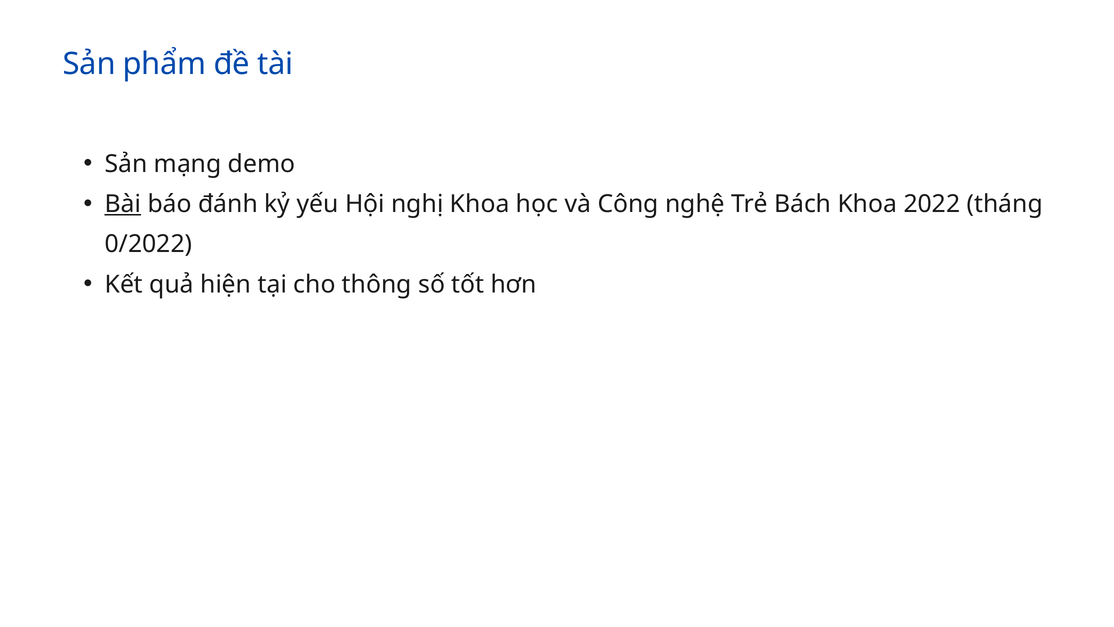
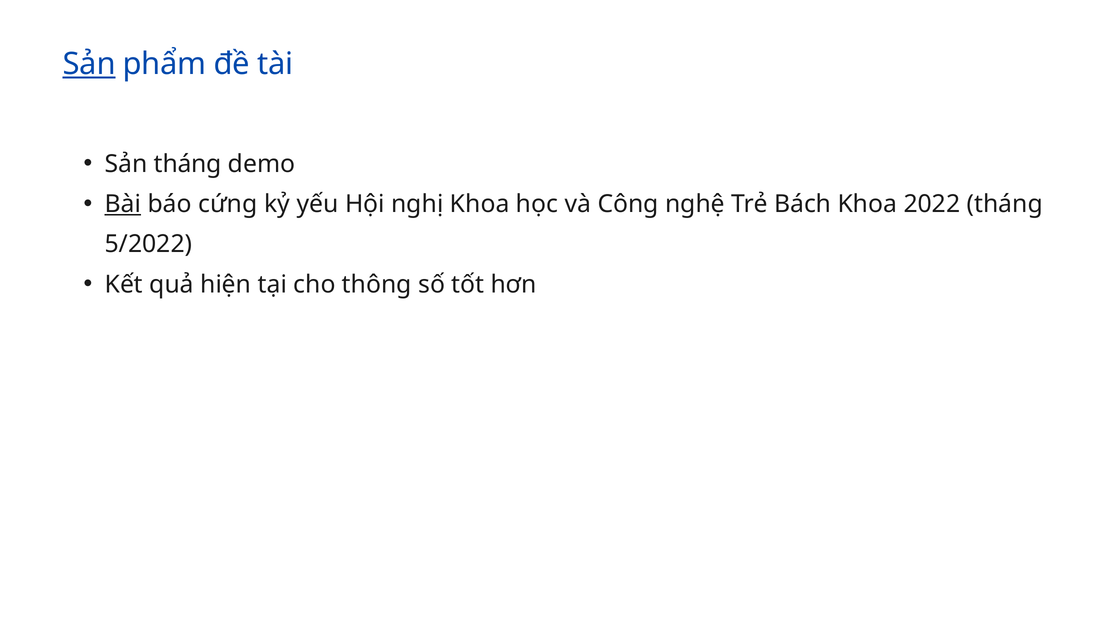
Sản underline: none -> present (89, 64)
Sản mạng: mạng -> tháng (188, 164)
đánh: đánh -> cứng (228, 204)
0/2022: 0/2022 -> 5/2022 (148, 244)
